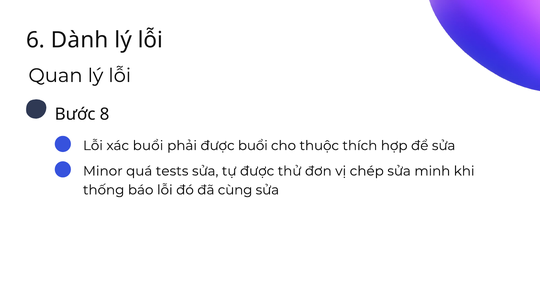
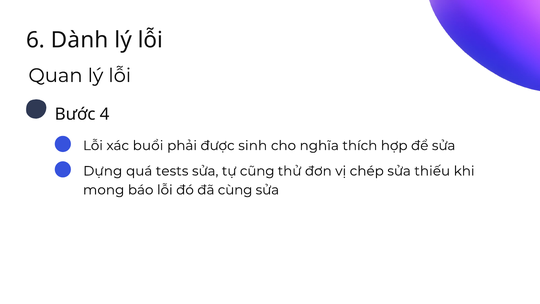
8: 8 -> 4 (105, 114)
được buổi: buổi -> sinh (253, 146)
thuộc: thuộc -> nghĩa (319, 146)
Minor: Minor -> Dựng (103, 171)
tự được: được -> cũng (257, 171)
minh: minh -> thiếu (432, 171)
thống: thống -> mong (104, 190)
